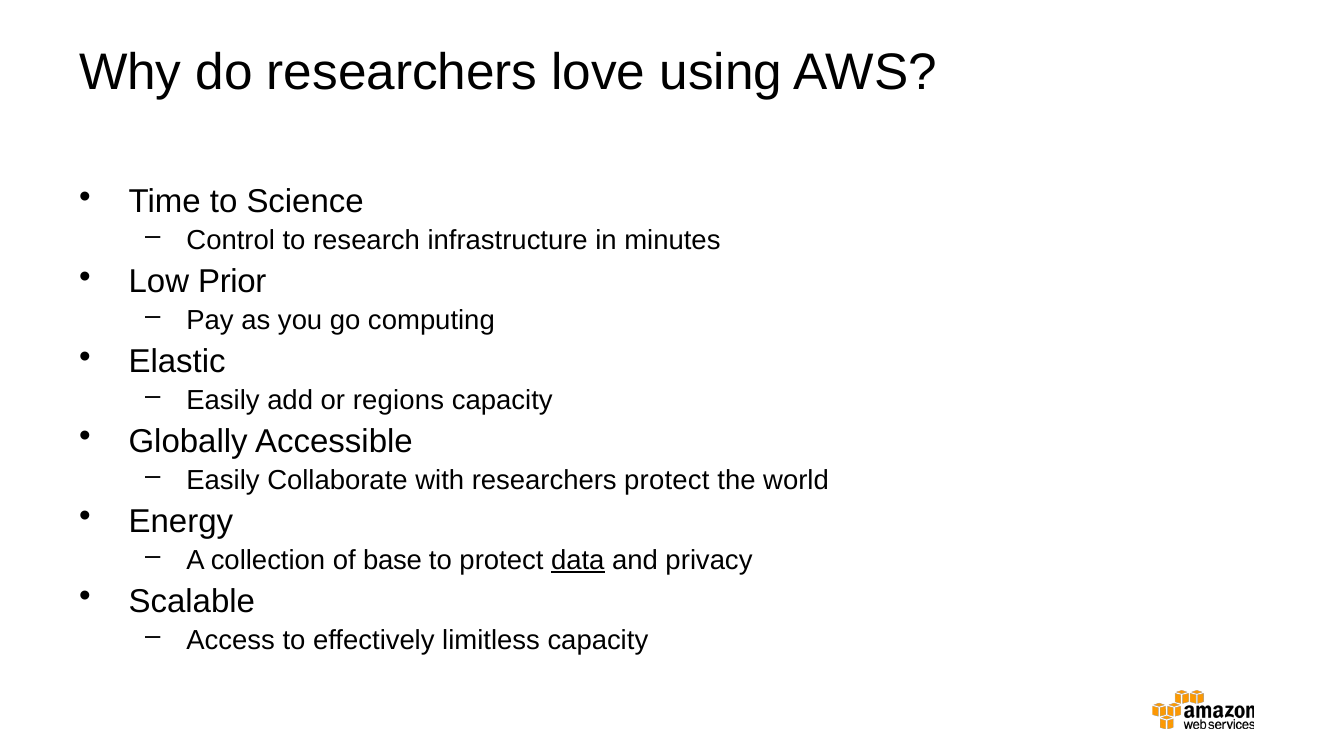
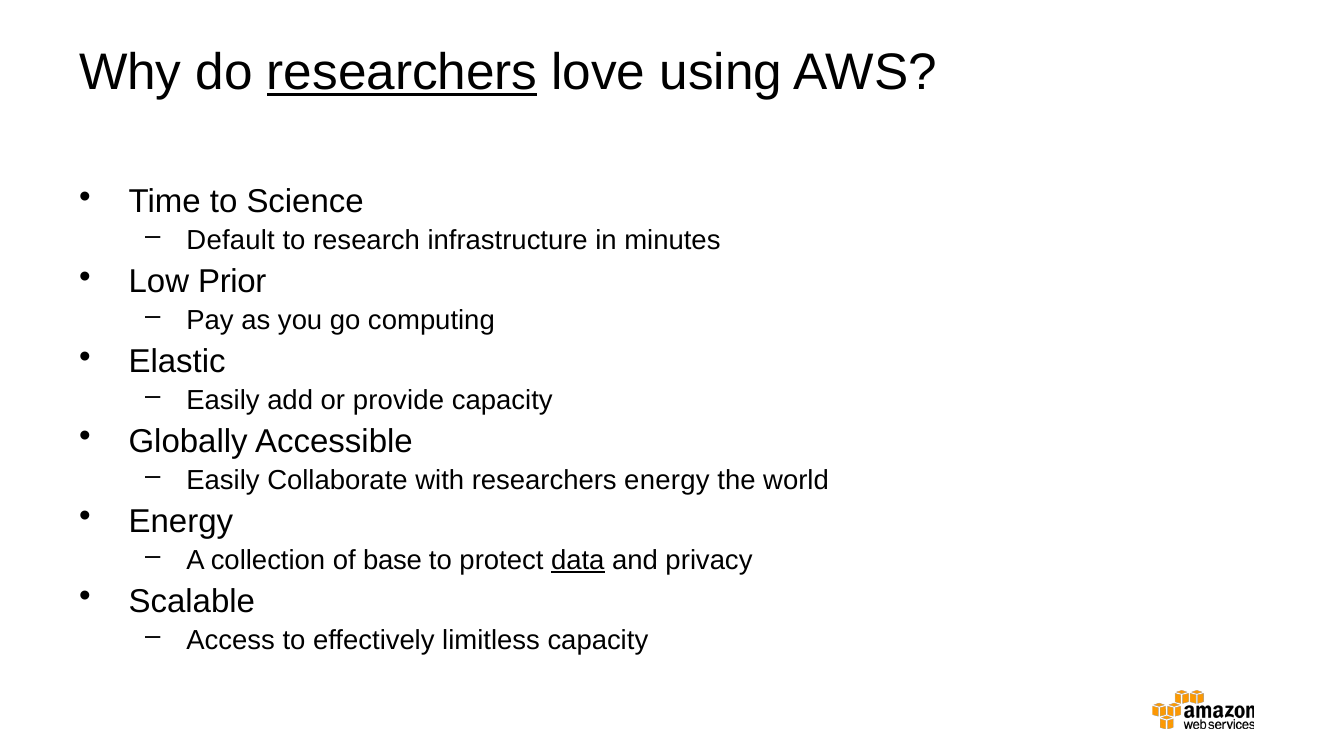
researchers underline: none -> present (402, 72)
Control: Control -> Default (231, 240)
regions: regions -> provide (398, 400)
researchers protect: protect -> energy (667, 480)
